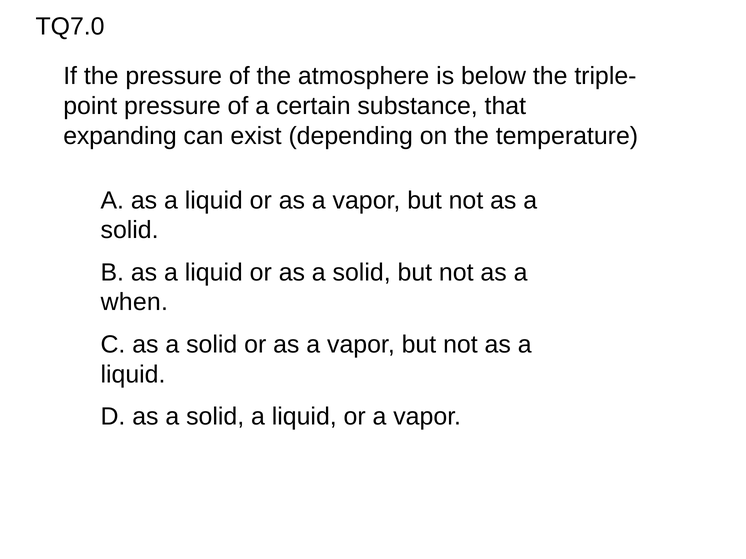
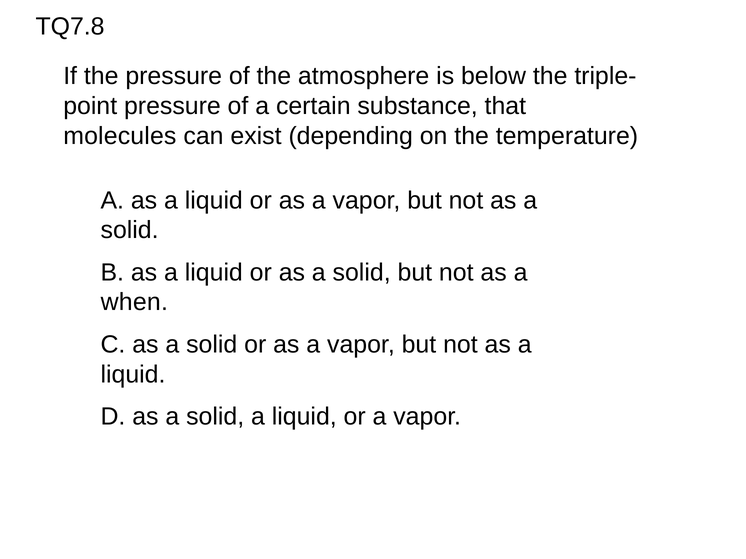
TQ7.0: TQ7.0 -> TQ7.8 (70, 27)
expanding: expanding -> molecules (120, 136)
